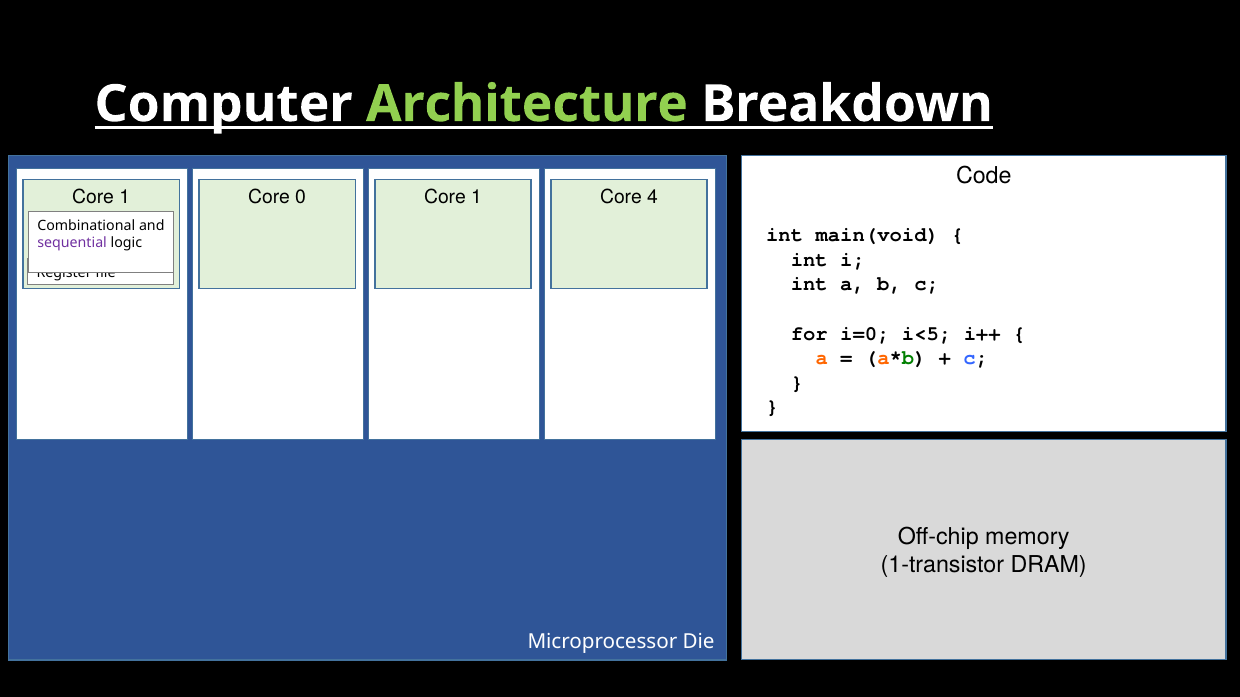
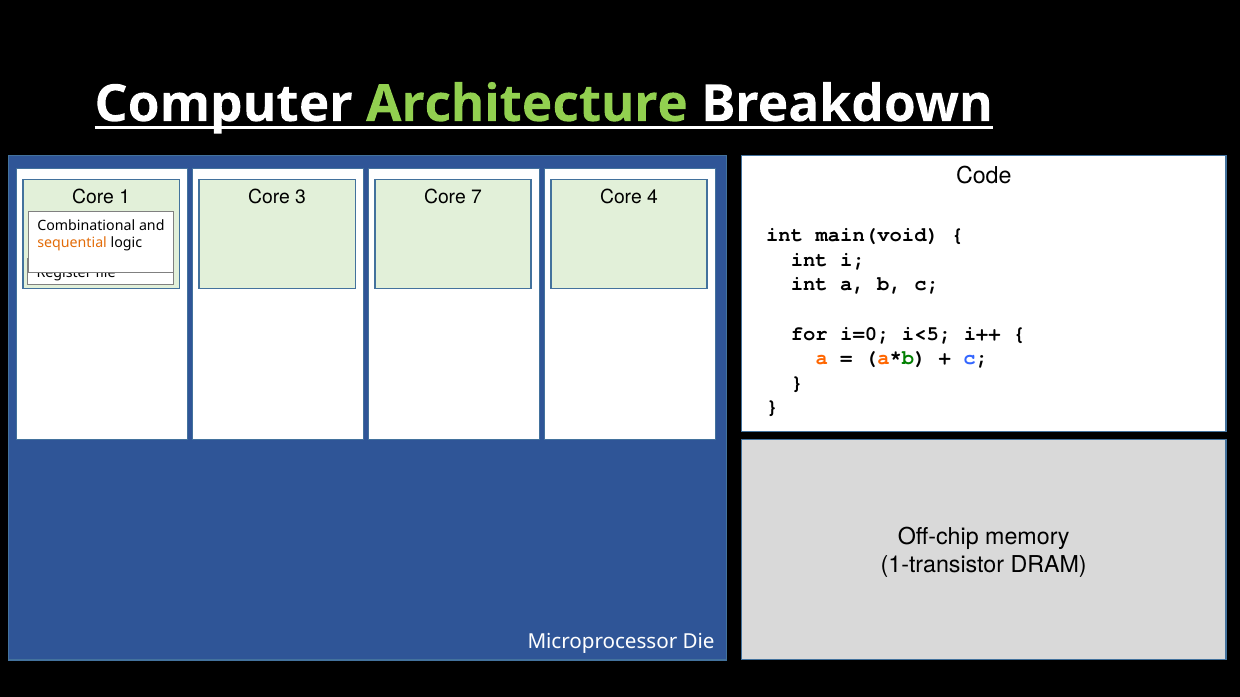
0: 0 -> 3 (301, 197)
1: 1 -> 7 (477, 197)
sequential colour: purple -> orange (72, 243)
